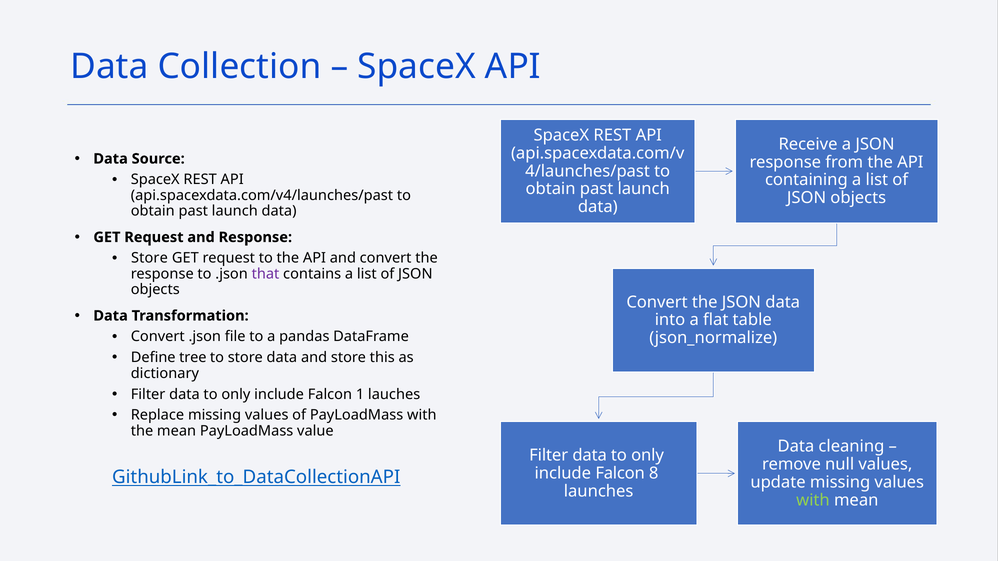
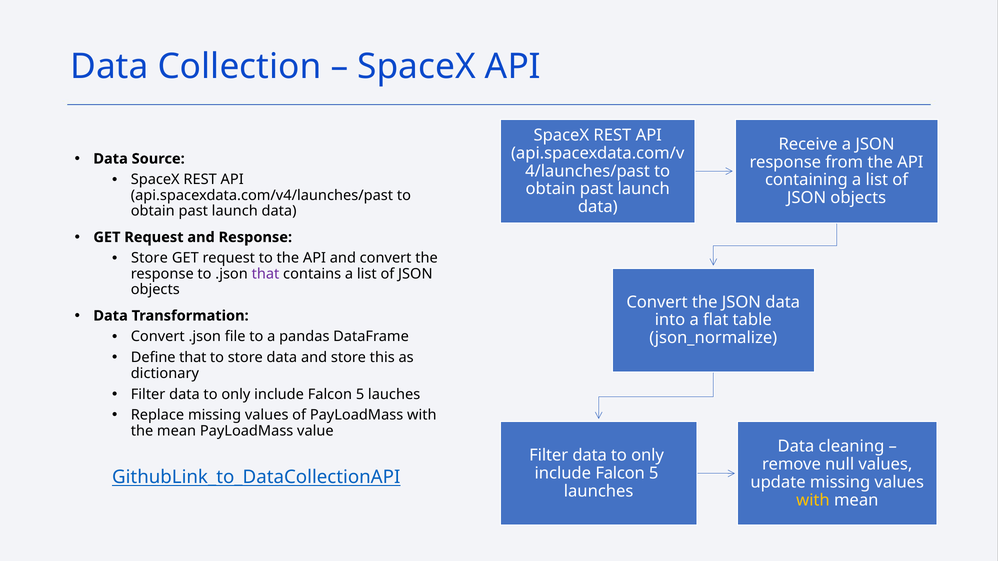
Define tree: tree -> that (193, 358)
1: 1 -> 5 (360, 394)
8: 8 -> 5 (654, 474)
with colour: light green -> yellow (813, 501)
